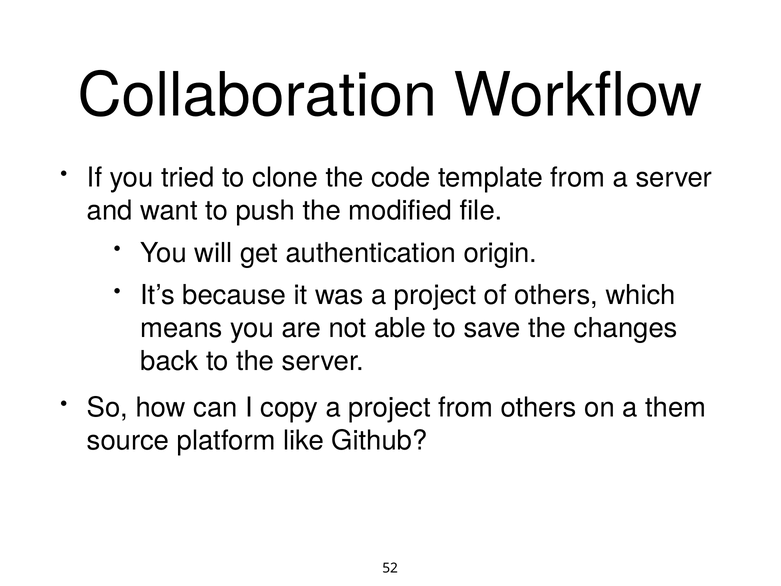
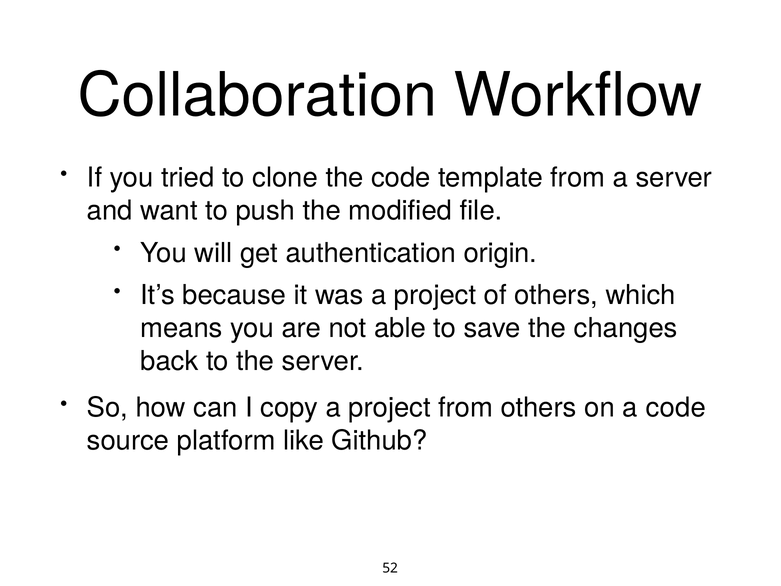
a them: them -> code (676, 408)
